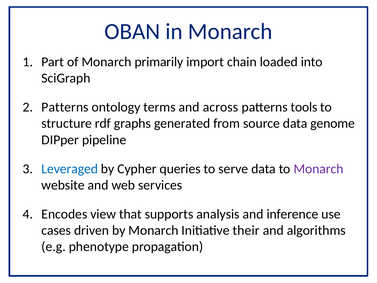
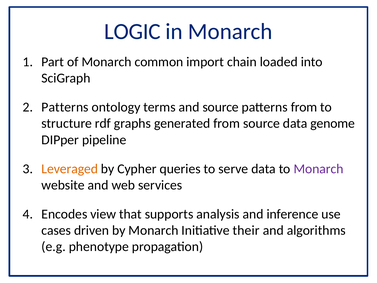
OBAN: OBAN -> LOGIC (132, 31)
primarily: primarily -> common (159, 62)
and across: across -> source (221, 107)
patterns tools: tools -> from (304, 107)
Leveraged colour: blue -> orange (70, 169)
